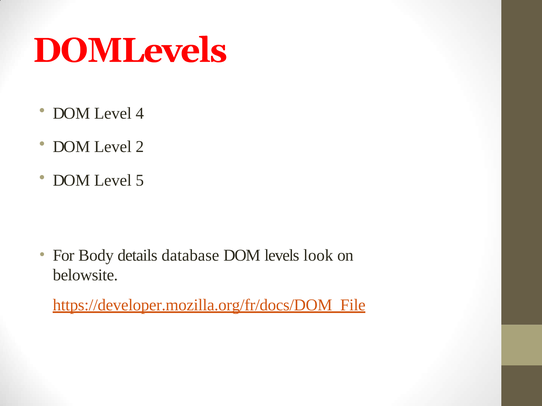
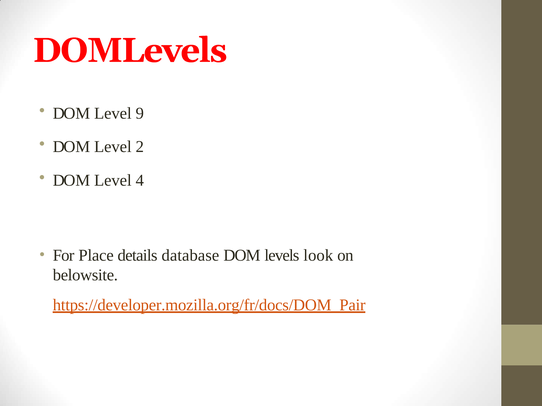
4: 4 -> 9 (140, 113)
5: 5 -> 4 (140, 181)
Body: Body -> Place (96, 256)
https://developer.mozilla.org/fr/docs/DOM_File: https://developer.mozilla.org/fr/docs/DOM_File -> https://developer.mozilla.org/fr/docs/DOM_Pair (209, 305)
